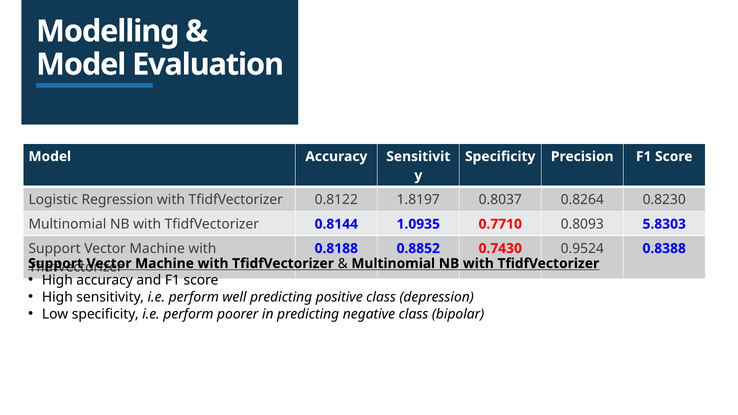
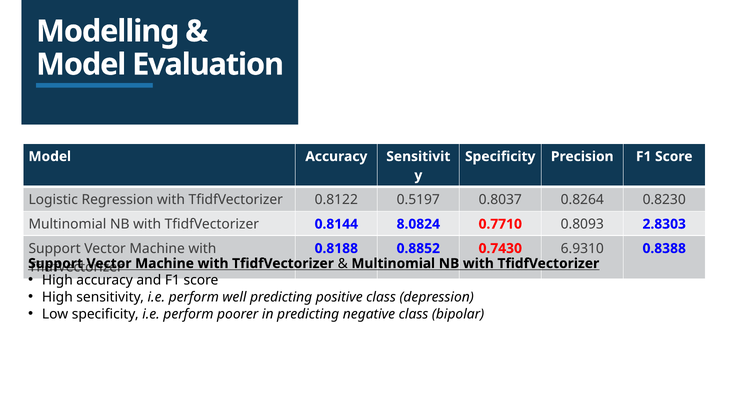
1.8197: 1.8197 -> 0.5197 (418, 200)
1.0935: 1.0935 -> 8.0824 (418, 224)
5.8303: 5.8303 -> 2.8303 (664, 224)
0.9524: 0.9524 -> 6.9310 (582, 249)
